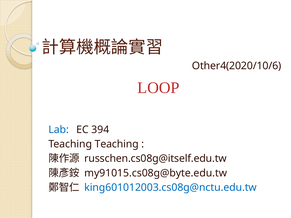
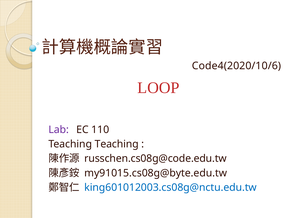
Other4(2020/10/6: Other4(2020/10/6 -> Code4(2020/10/6 (237, 66)
Lab colour: blue -> purple (59, 130)
394: 394 -> 110 (100, 130)
russchen.cs08g@itself.edu.tw: russchen.cs08g@itself.edu.tw -> russchen.cs08g@code.edu.tw (155, 159)
